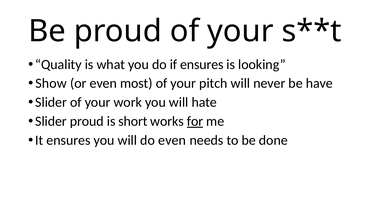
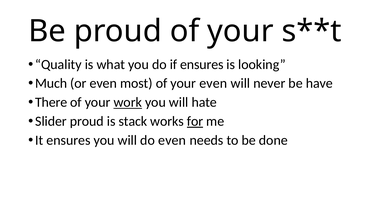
Show: Show -> Much (51, 83)
your pitch: pitch -> even (213, 83)
Slider: Slider -> There (51, 102)
work underline: none -> present (128, 102)
short: short -> stack (133, 121)
